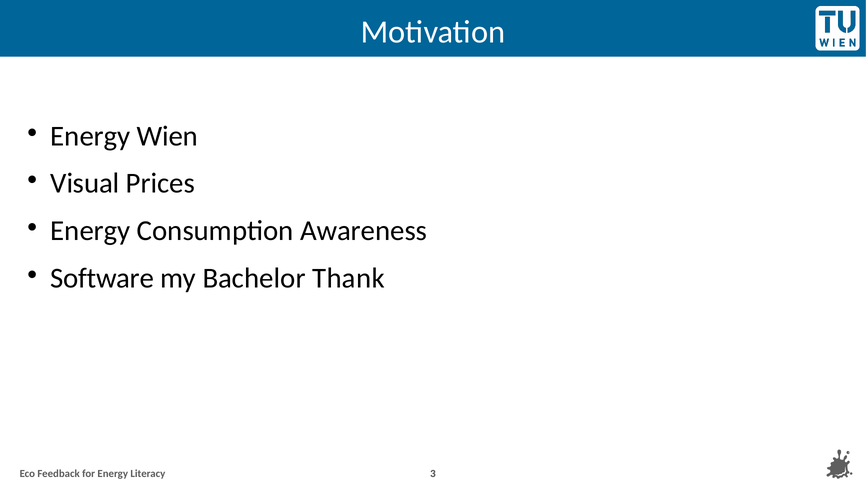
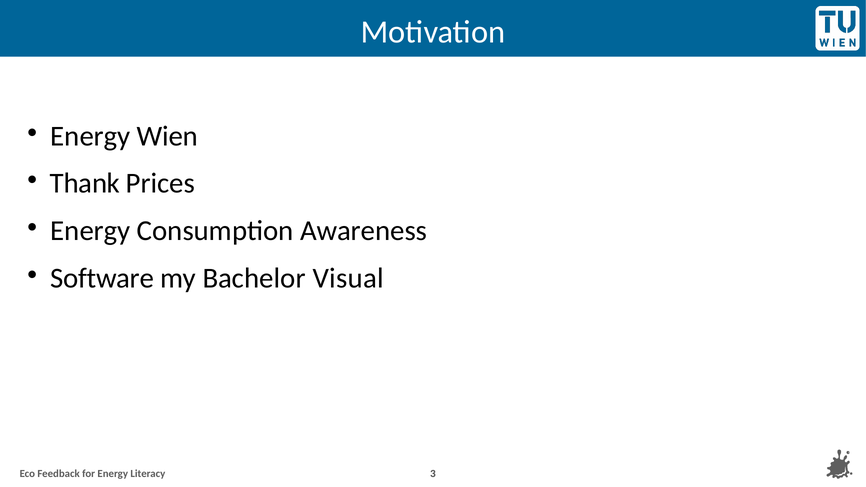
Visual: Visual -> Thank (85, 183)
Thank: Thank -> Visual (348, 278)
